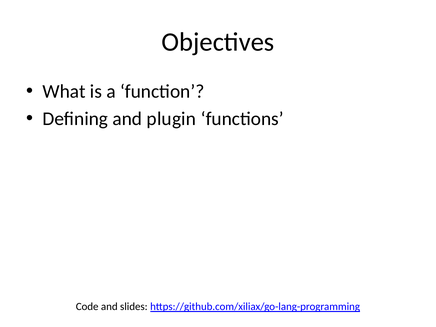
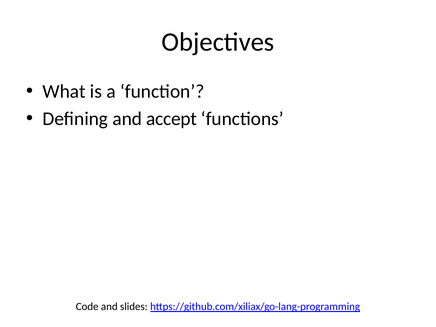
plugin: plugin -> accept (172, 119)
